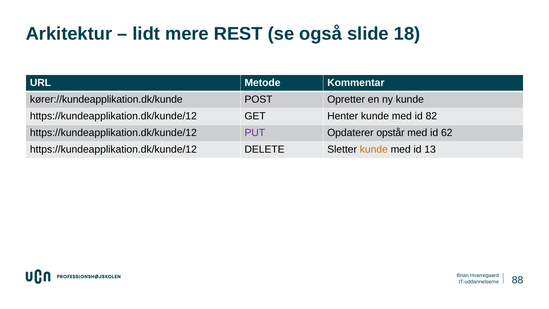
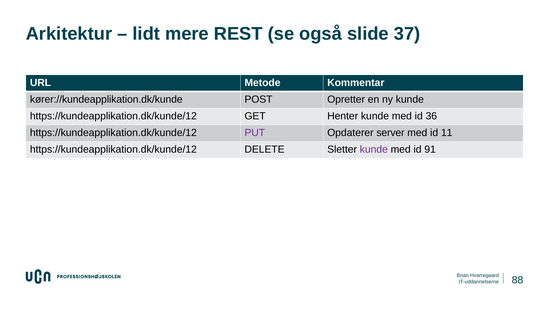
18: 18 -> 37 (407, 34)
82: 82 -> 36 (431, 116)
opstår: opstår -> server (390, 133)
62: 62 -> 11 (447, 133)
kunde colour: orange -> purple (374, 149)
13: 13 -> 91 (430, 149)
